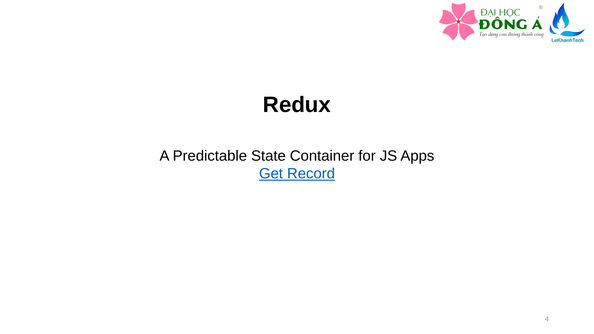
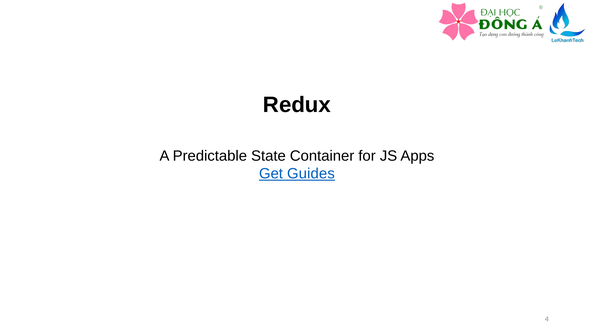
Record: Record -> Guides (311, 174)
